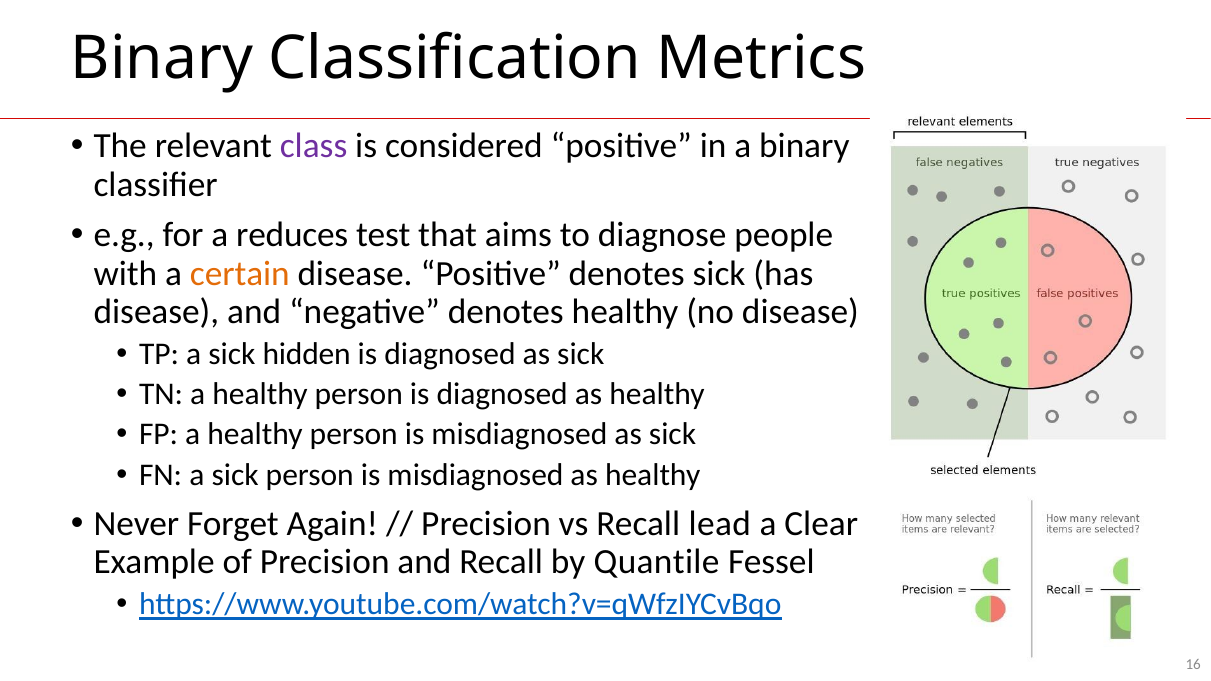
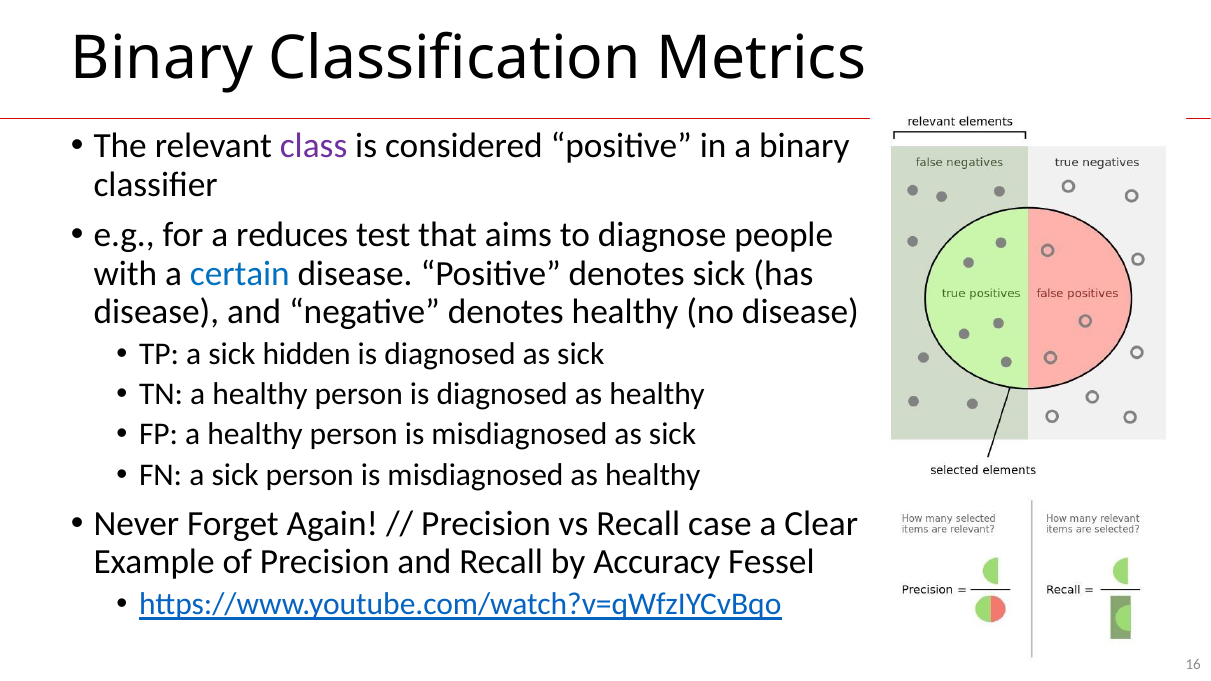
certain colour: orange -> blue (240, 273)
lead: lead -> case (720, 524)
Quantile: Quantile -> Accuracy (657, 562)
